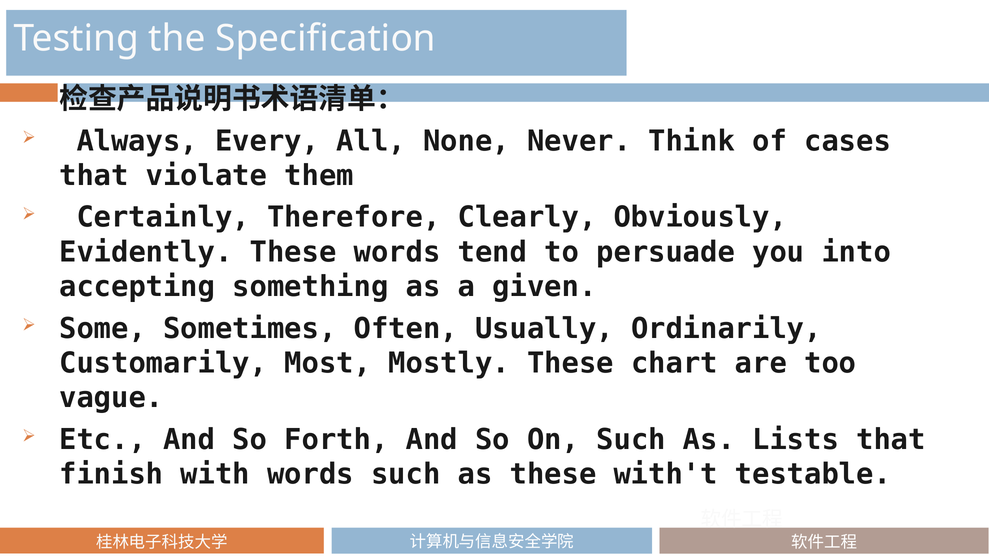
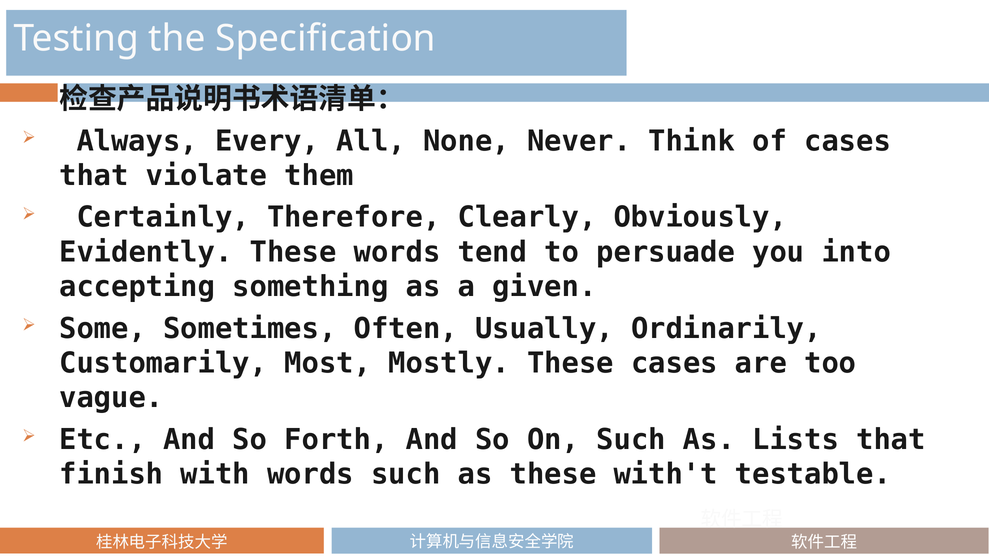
These chart: chart -> cases (674, 363)
